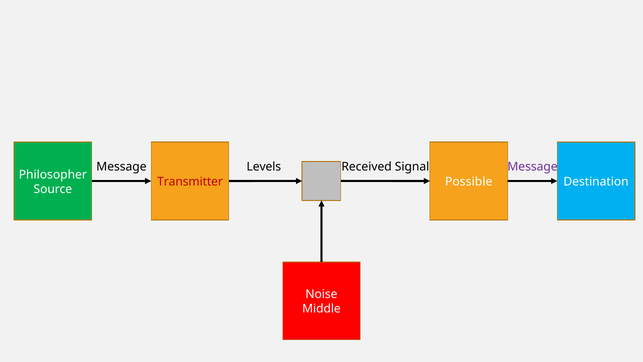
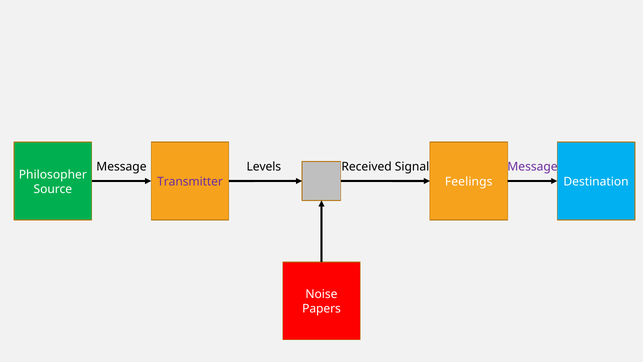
Transmitter colour: red -> purple (190, 182)
Possible: Possible -> Feelings (469, 182)
Middle: Middle -> Papers (321, 309)
